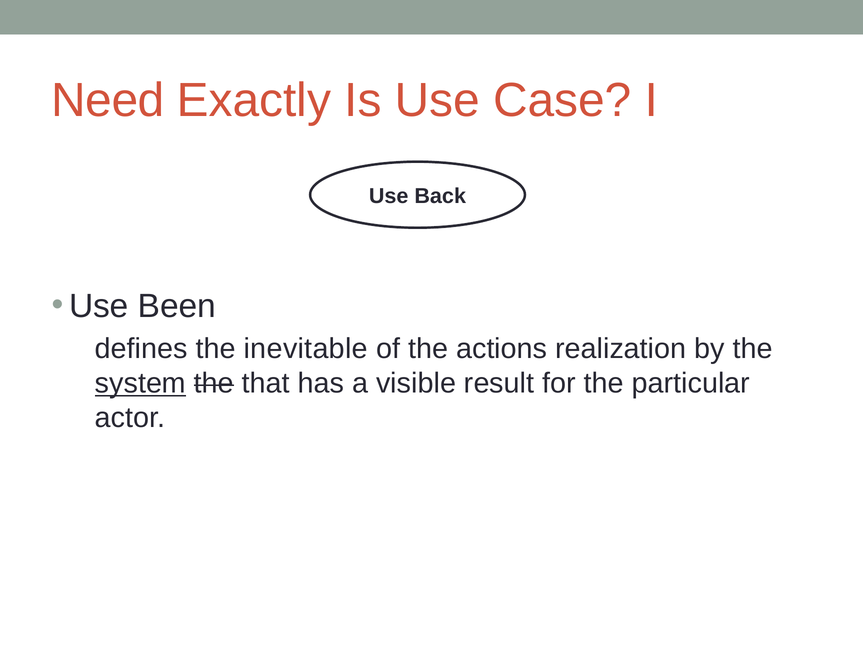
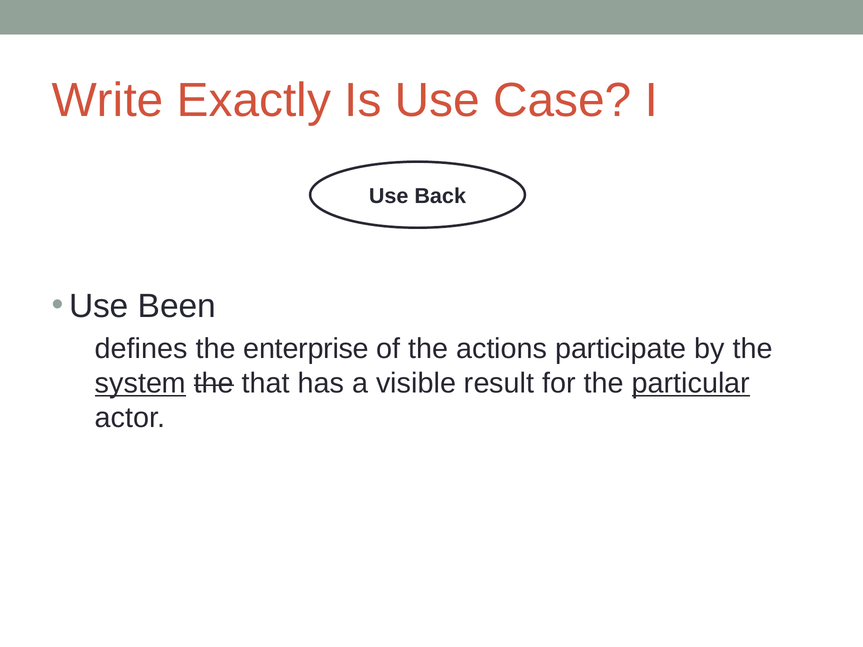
Need: Need -> Write (108, 100)
inevitable: inevitable -> enterprise (306, 349)
realization: realization -> participate (621, 349)
particular underline: none -> present (691, 384)
